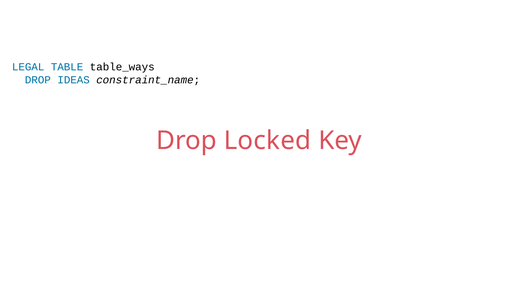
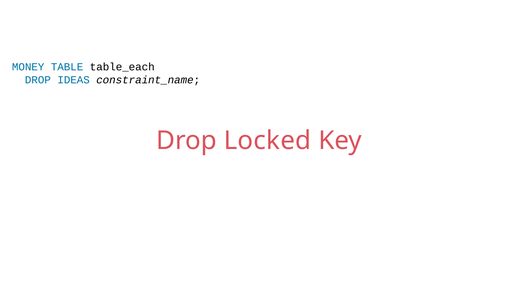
LEGAL: LEGAL -> MONEY (28, 67)
table_ways: table_ways -> table_each (122, 67)
